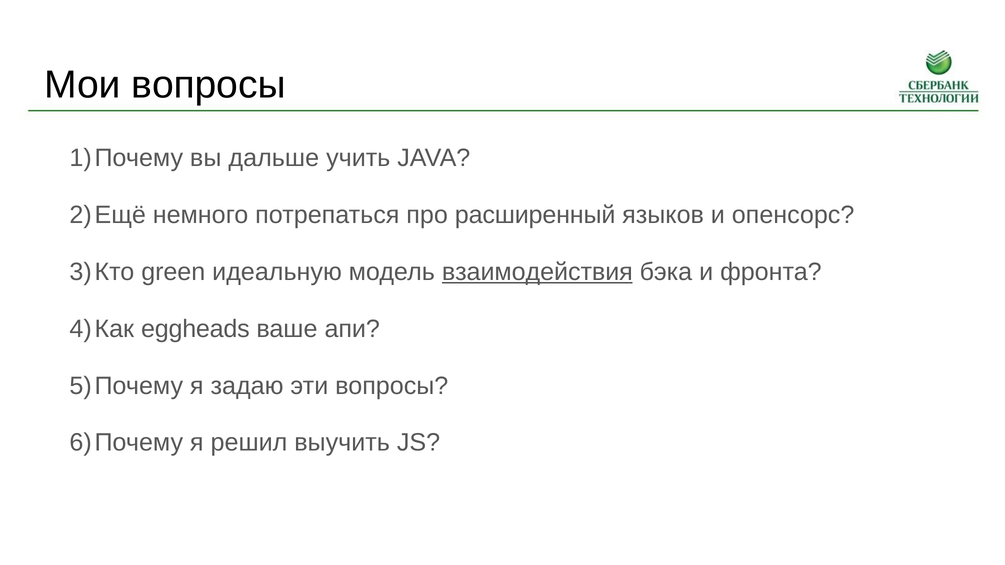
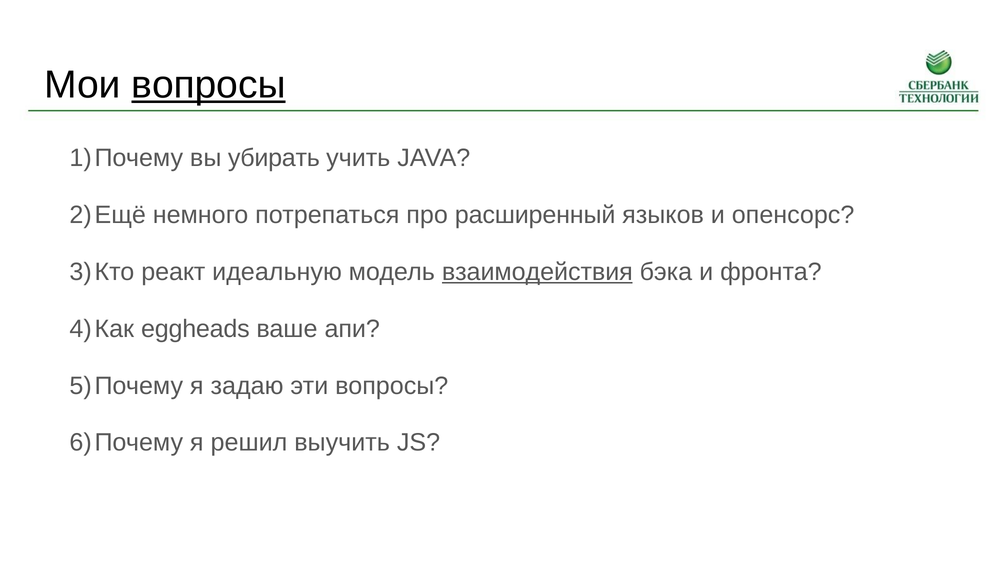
вопросы underline: none -> present (209, 85)
дальше: дальше -> убирать (274, 158)
green: green -> реакт (173, 272)
